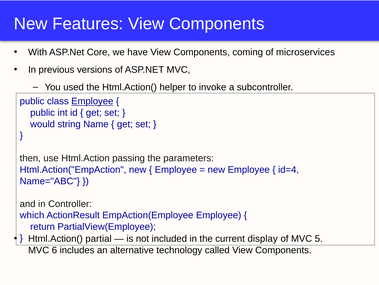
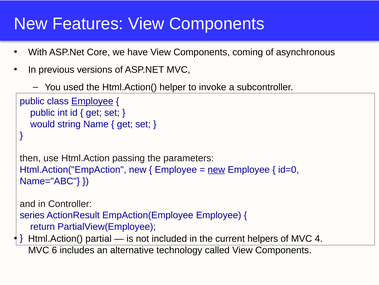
microservices: microservices -> asynchronous (306, 52)
new underline: none -> present (216, 169)
id=4: id=4 -> id=0 (289, 169)
which: which -> series (32, 215)
display: display -> helpers (263, 238)
5: 5 -> 4 (319, 238)
